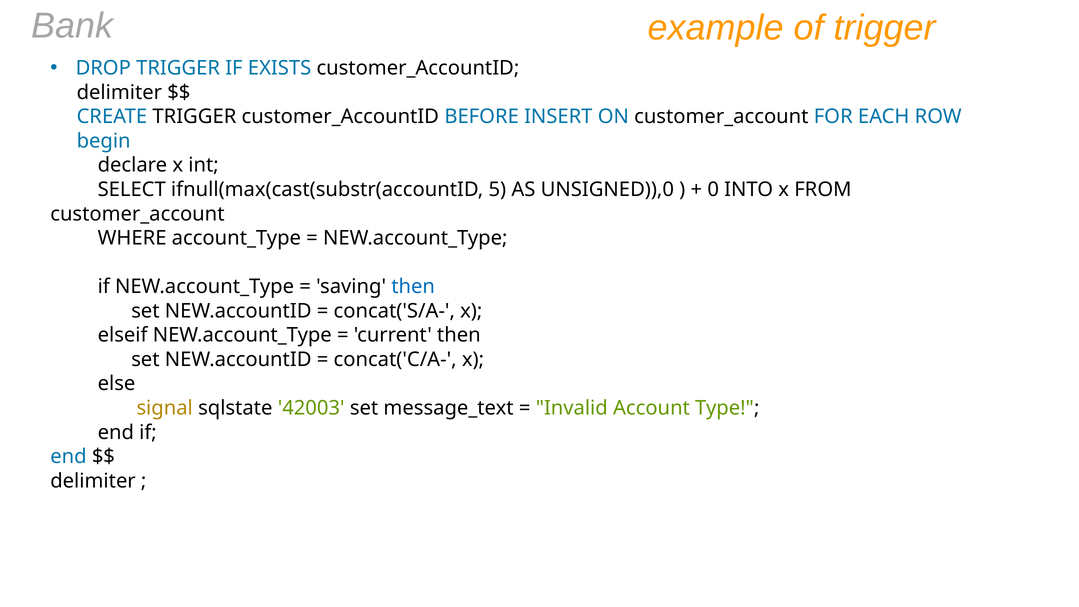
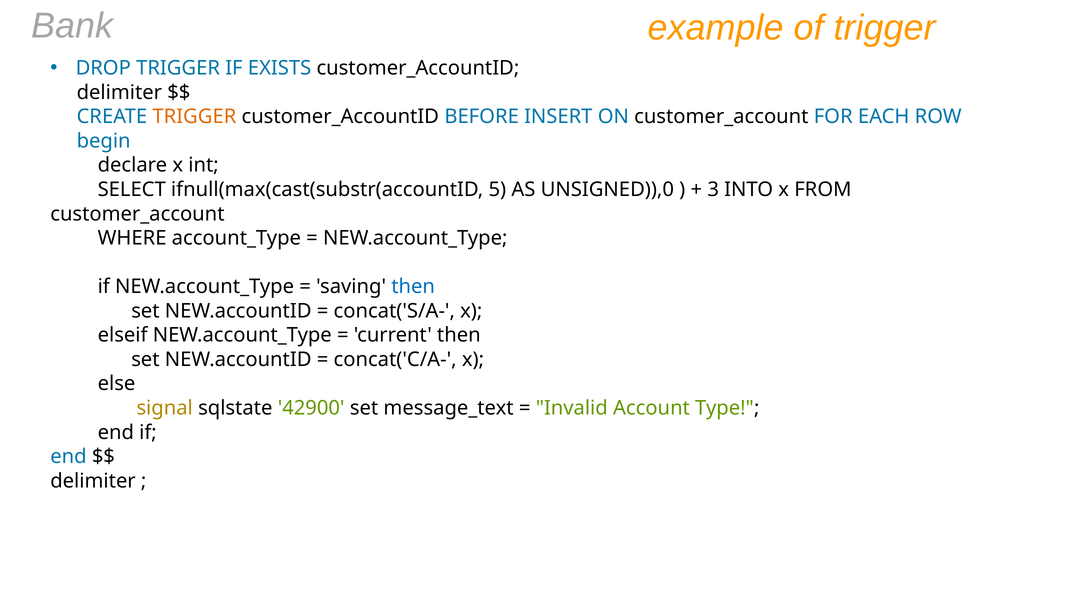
TRIGGER colour: black -> orange (194, 117)
0: 0 -> 3 (713, 190)
42003: 42003 -> 42900 (311, 408)
